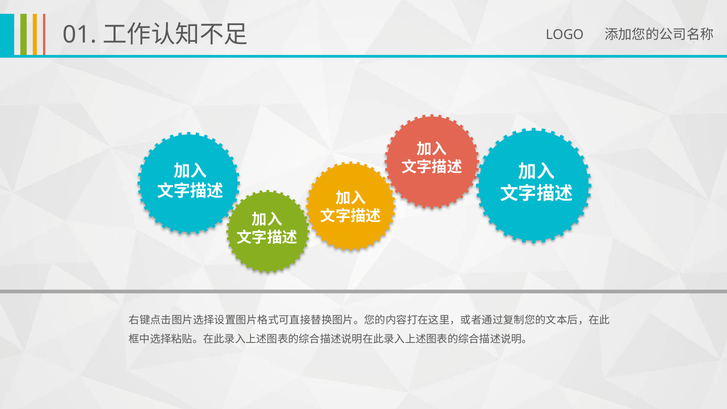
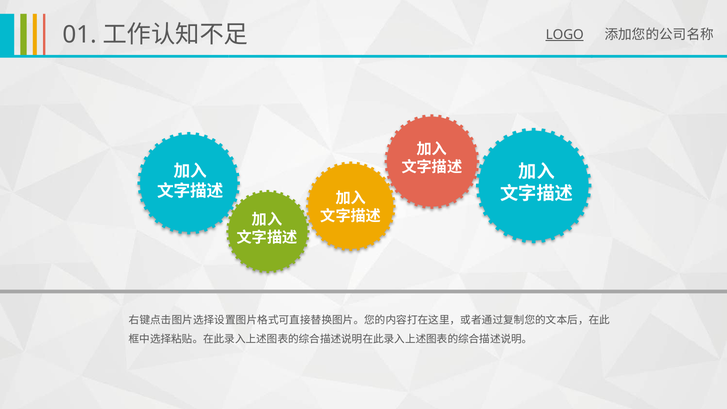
LOGO underline: none -> present (565, 35)
